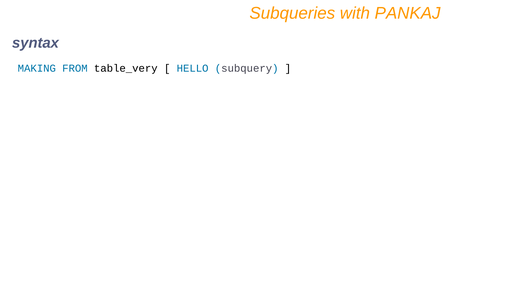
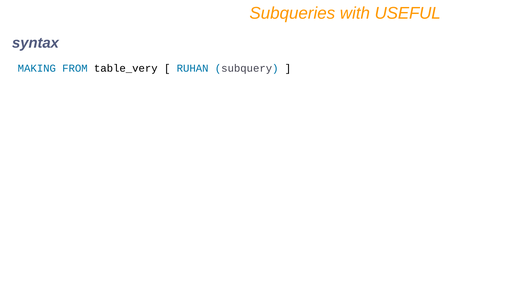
PANKAJ: PANKAJ -> USEFUL (408, 13)
HELLO: HELLO -> RUHAN (193, 68)
